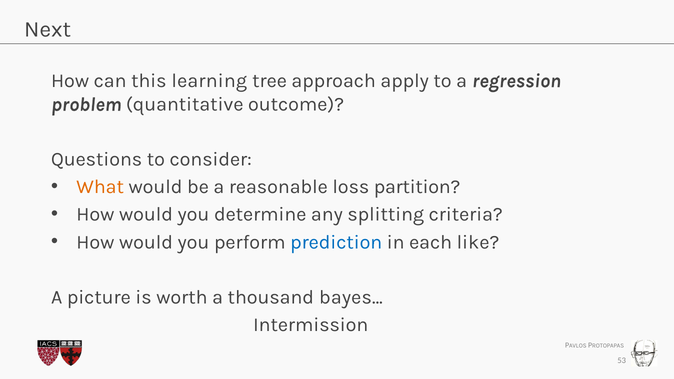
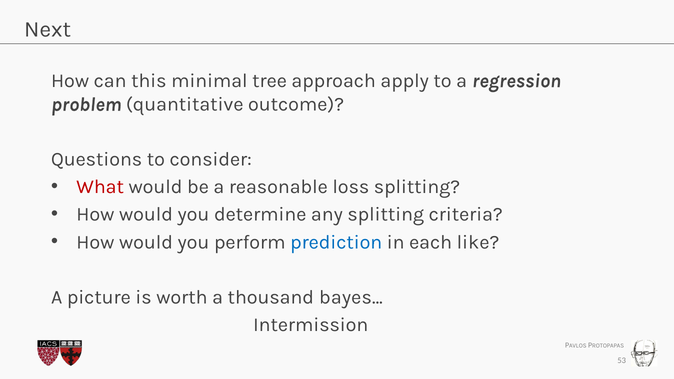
learning: learning -> minimal (209, 81)
What colour: orange -> red (100, 187)
loss partition: partition -> splitting (417, 187)
